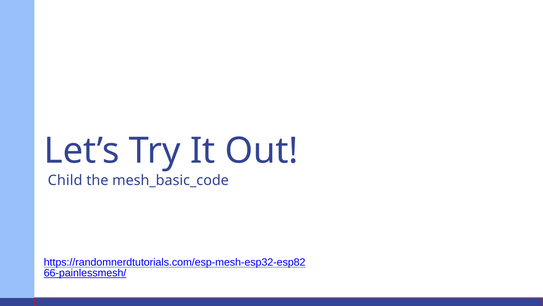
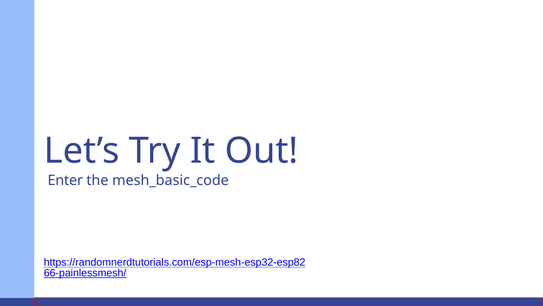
Child: Child -> Enter (65, 180)
